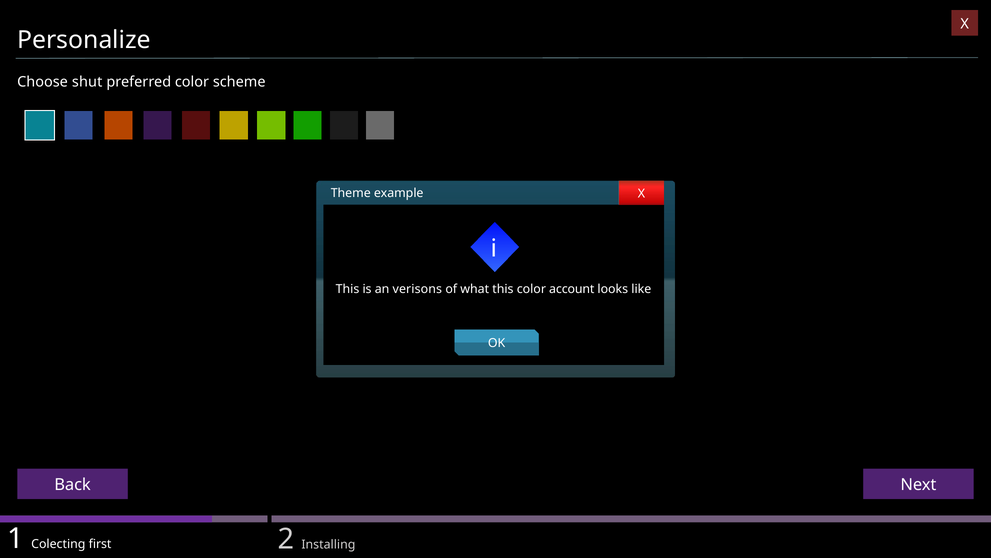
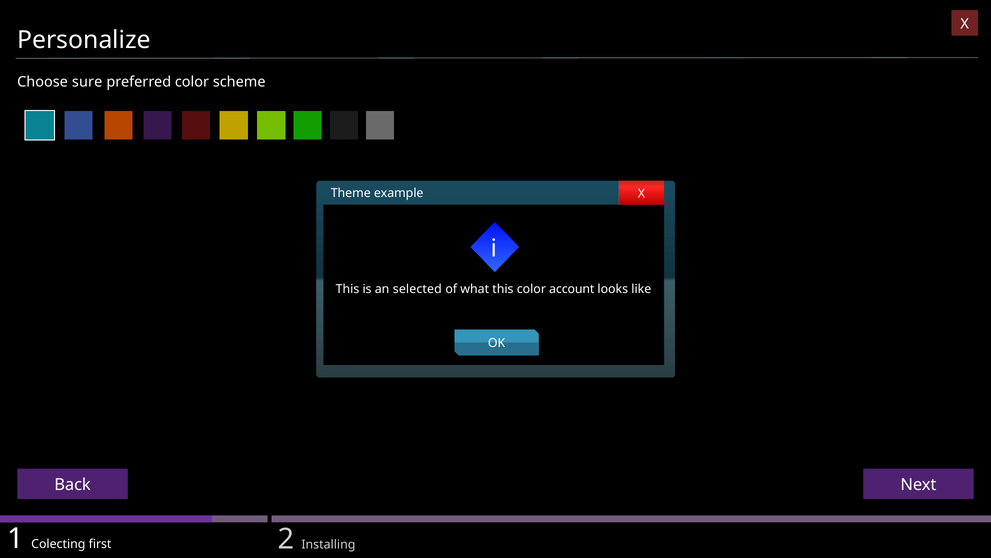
shut: shut -> sure (87, 82)
verisons: verisons -> selected (417, 289)
